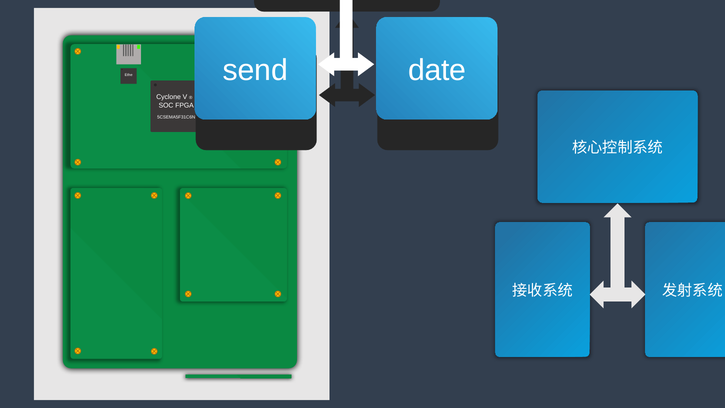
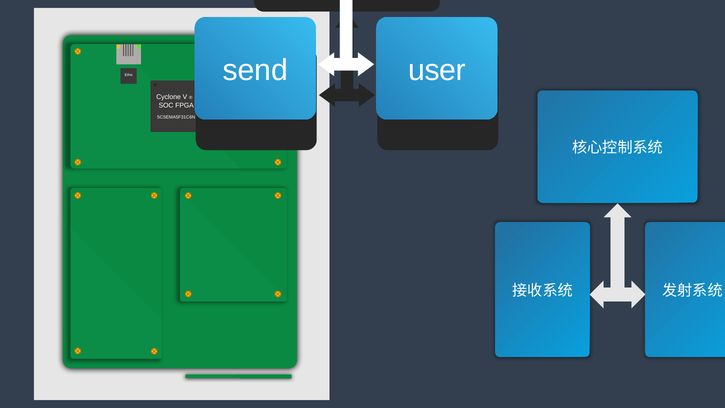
date: date -> user (437, 70)
